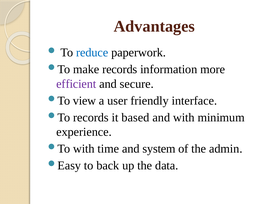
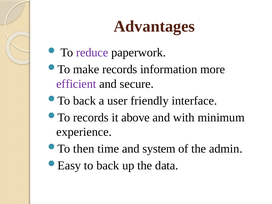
reduce colour: blue -> purple (92, 53)
view: view -> back (84, 101)
based: based -> above (136, 117)
with: with -> then (84, 149)
